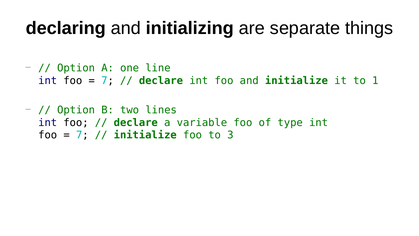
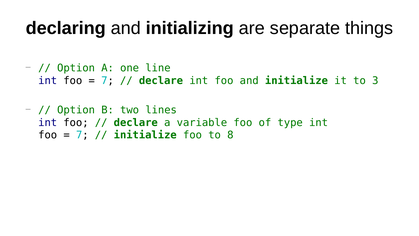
1: 1 -> 3 (375, 80)
3: 3 -> 8 (230, 135)
